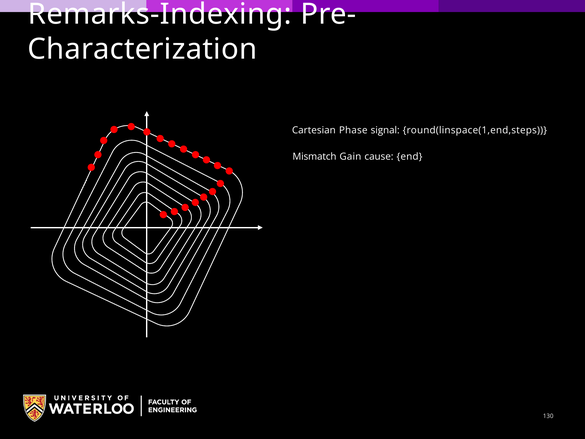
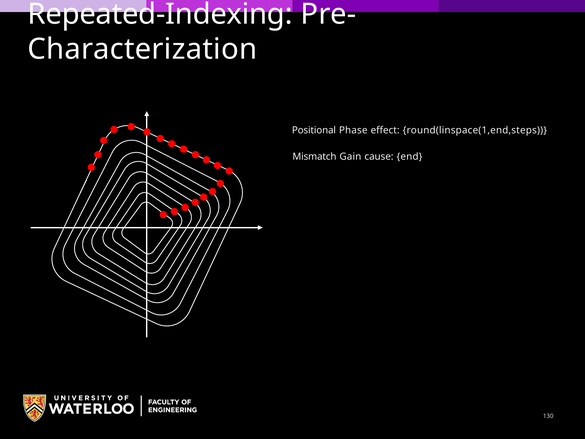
Remarks-Indexing: Remarks-Indexing -> Repeated-Indexing (160, 14)
Cartesian: Cartesian -> Positional (314, 130)
signal: signal -> effect (385, 130)
